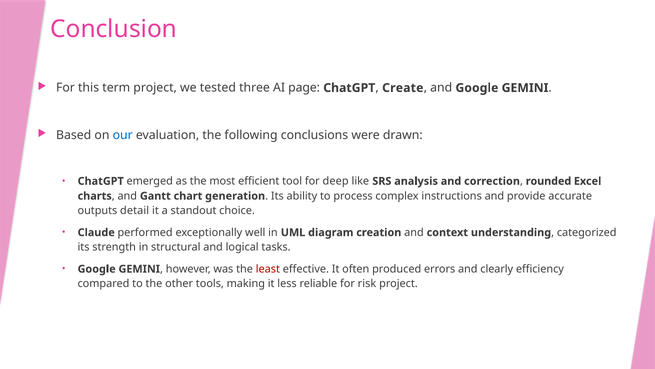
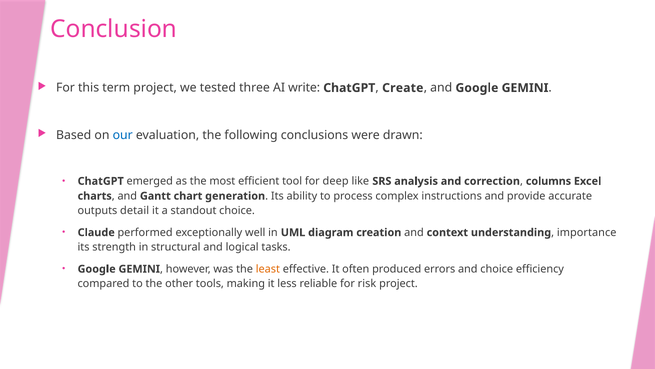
page: page -> write (304, 88)
rounded: rounded -> columns (548, 181)
categorized: categorized -> importance (587, 232)
least colour: red -> orange (268, 269)
and clearly: clearly -> choice (497, 269)
